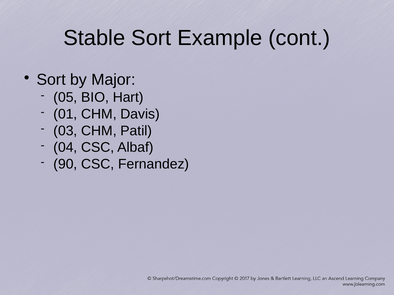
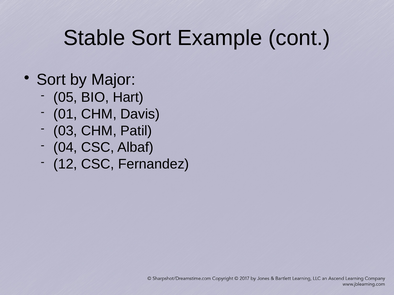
90: 90 -> 12 (65, 164)
